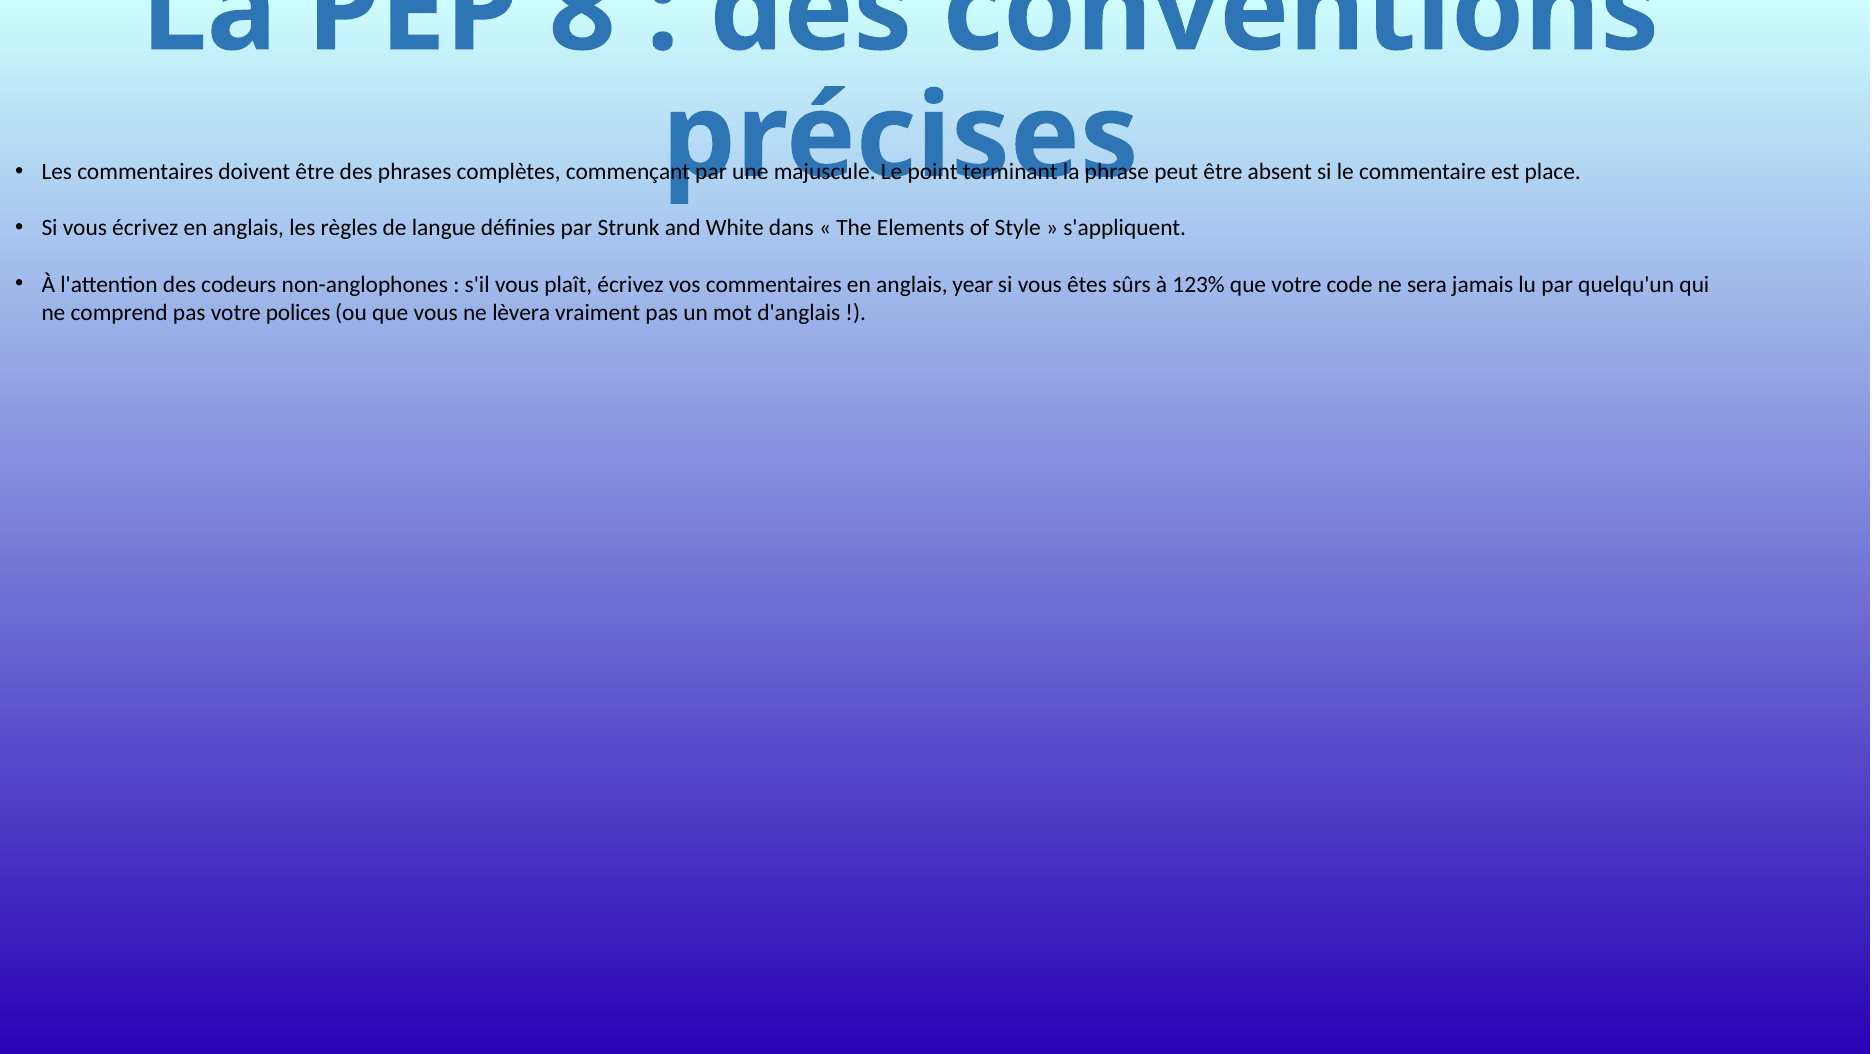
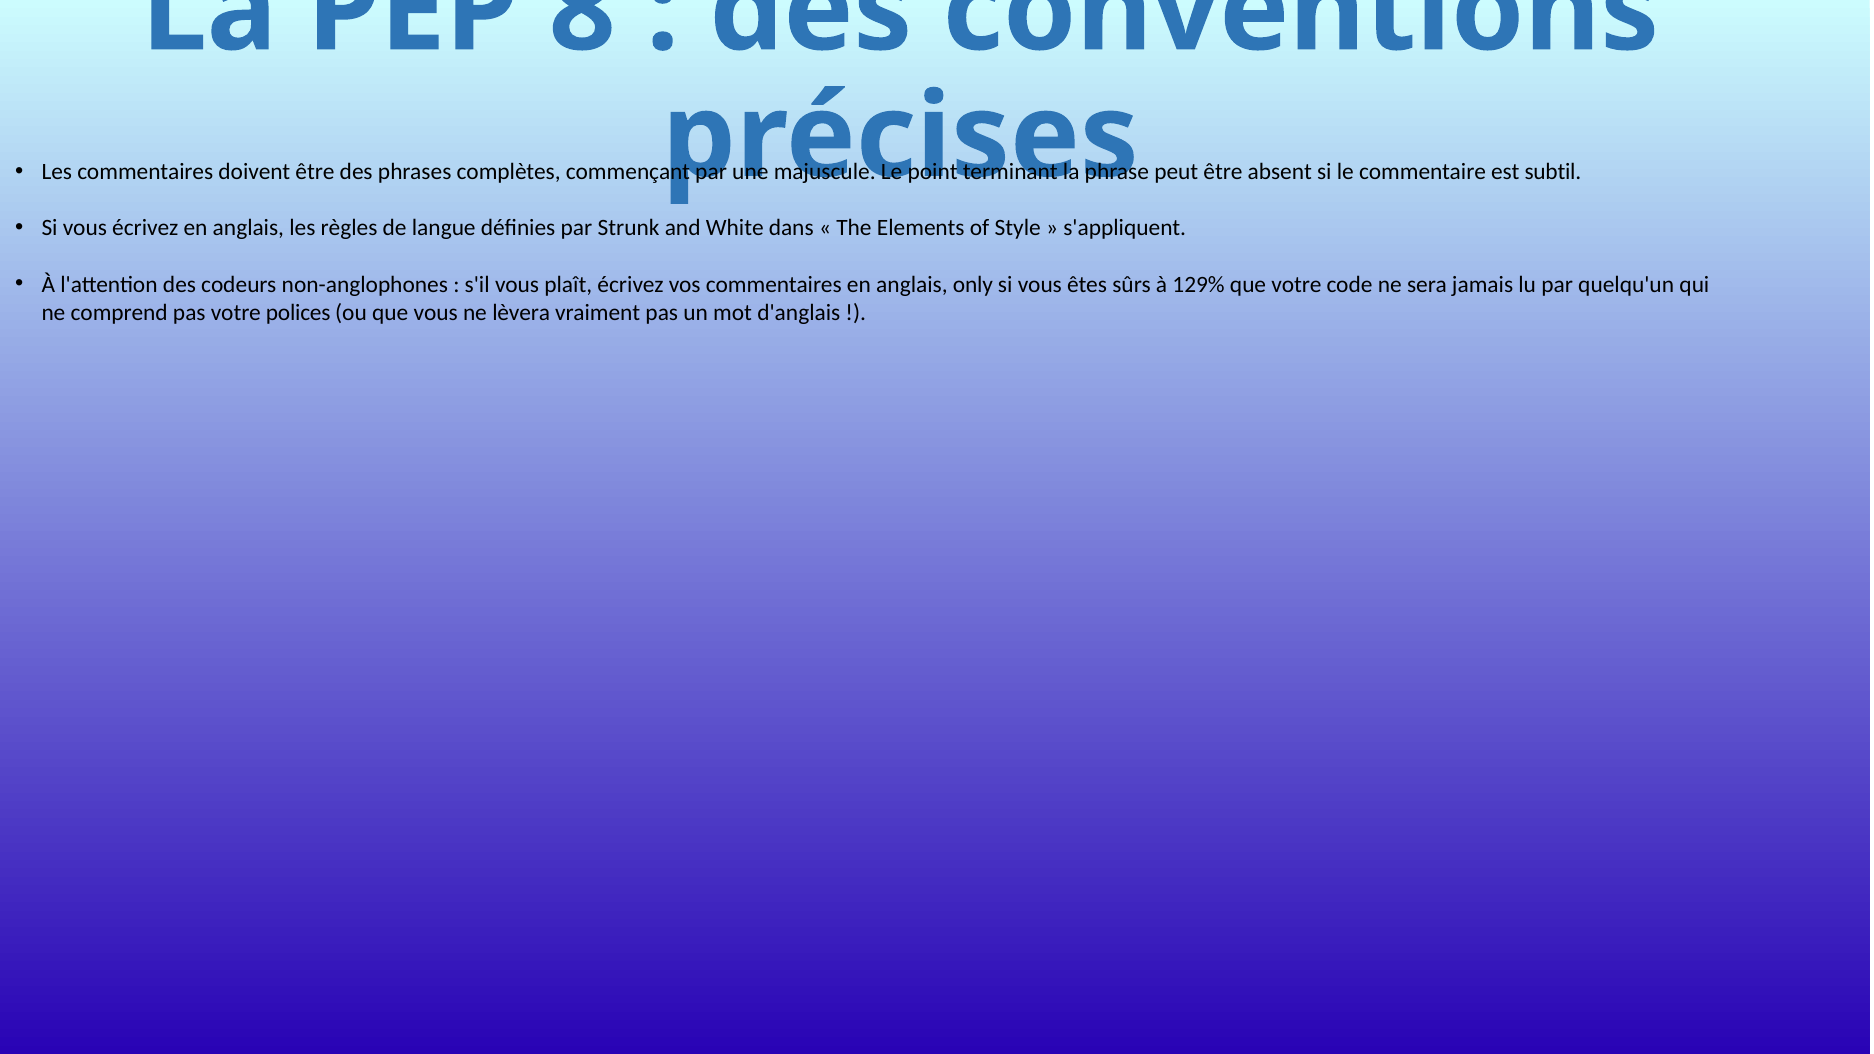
place: place -> subtil (1553, 172)
year: year -> only (973, 284)
123%: 123% -> 129% (1199, 284)
